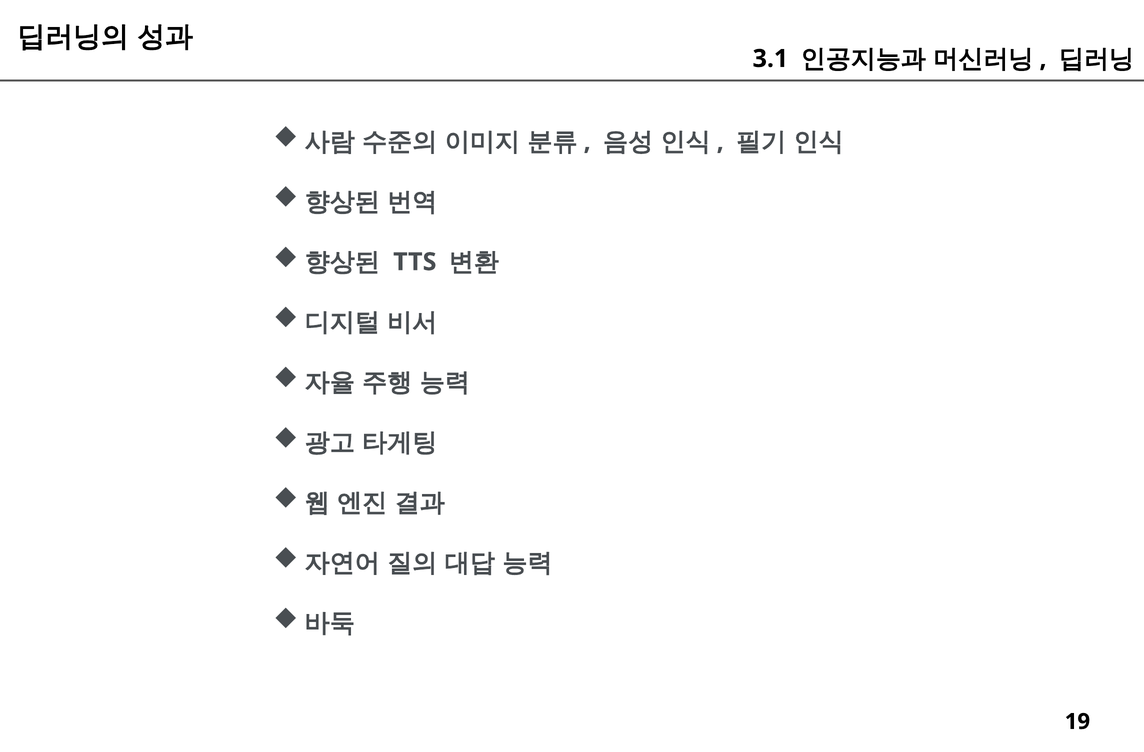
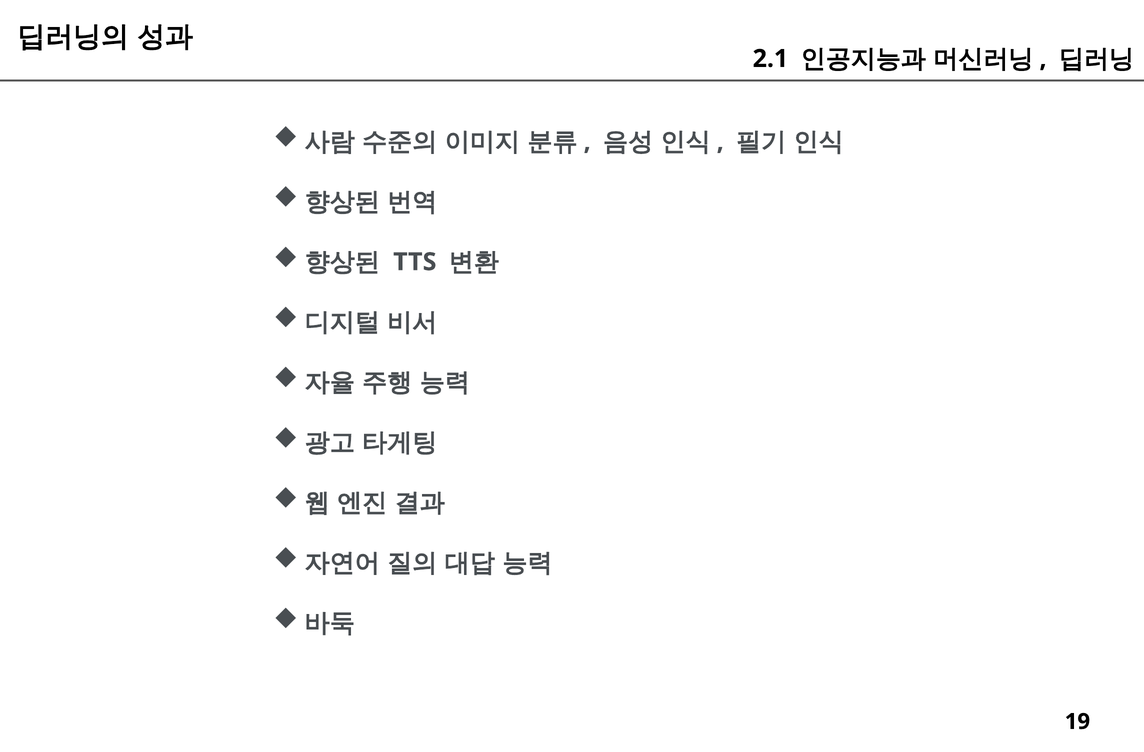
3.1: 3.1 -> 2.1 (770, 59)
